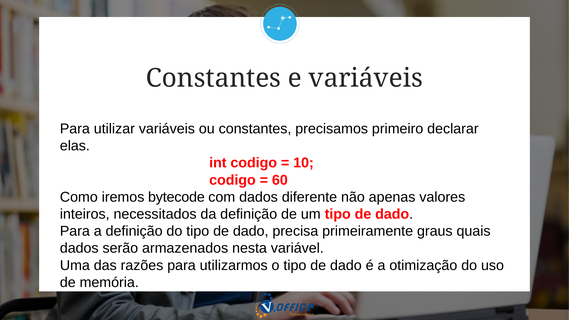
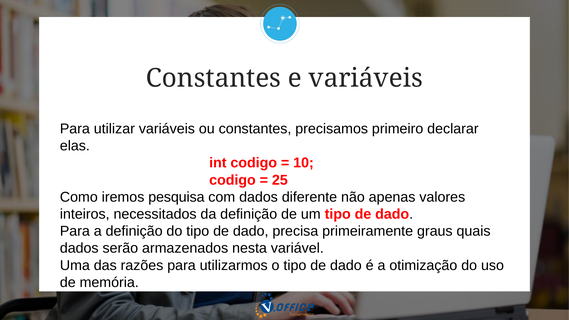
60: 60 -> 25 (280, 180)
bytecode: bytecode -> pesquisa (176, 197)
